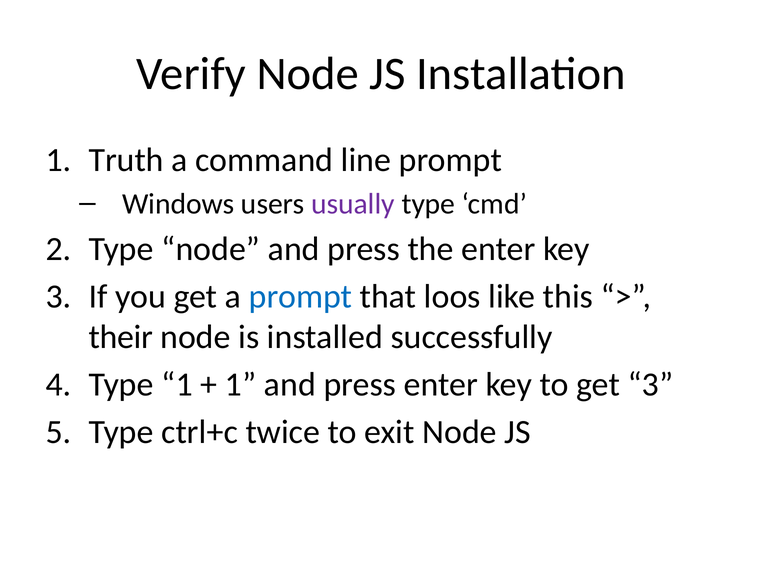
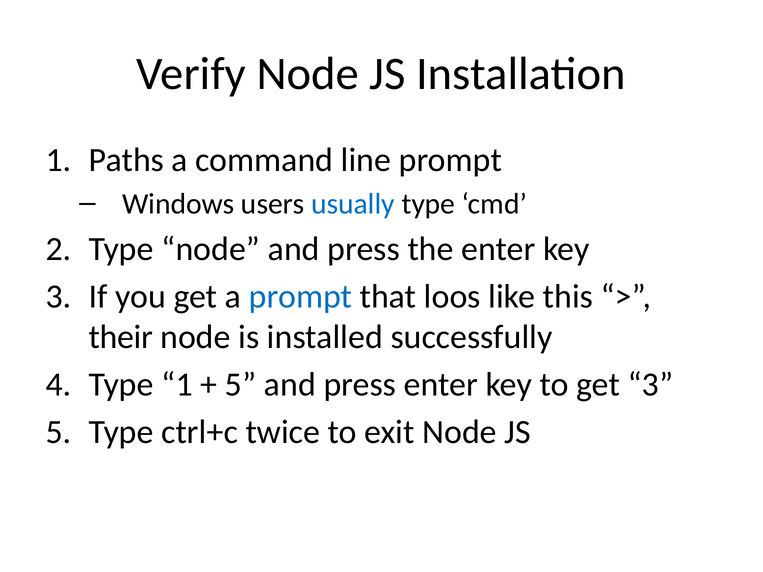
Truth: Truth -> Paths (126, 160)
usually colour: purple -> blue (353, 204)
1: 1 -> 5 (241, 385)
